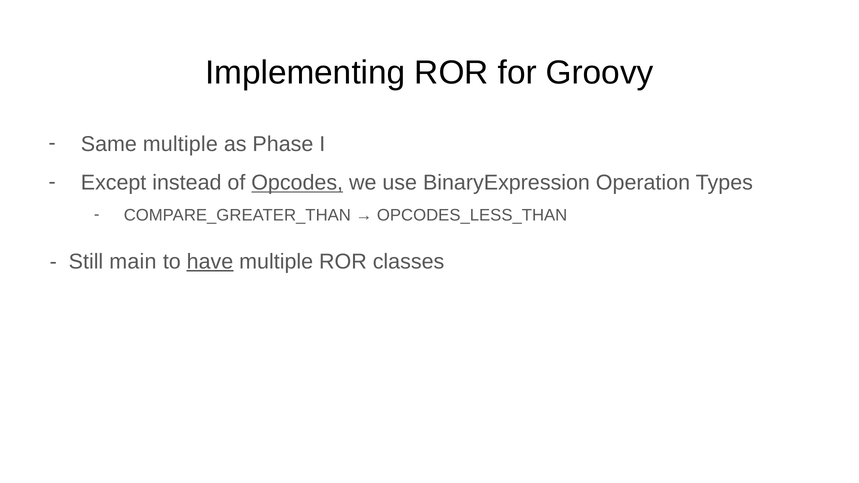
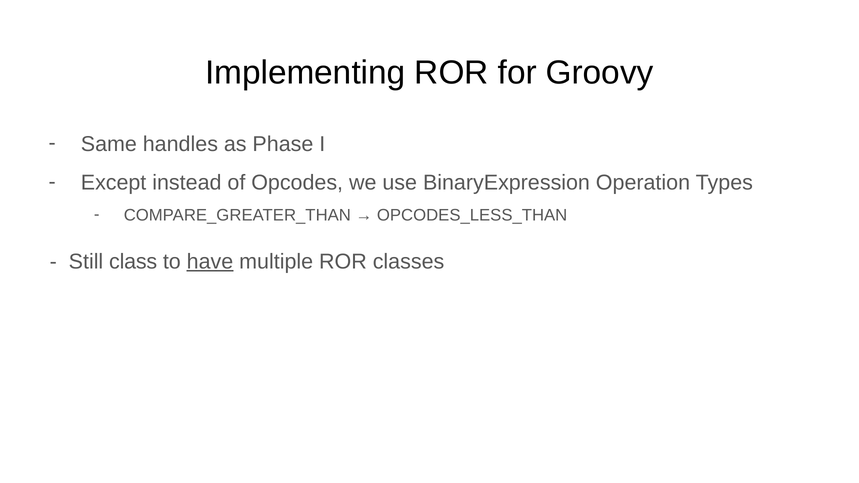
Same multiple: multiple -> handles (180, 144)
Opcodes underline: present -> none (297, 183)
main: main -> class (133, 262)
